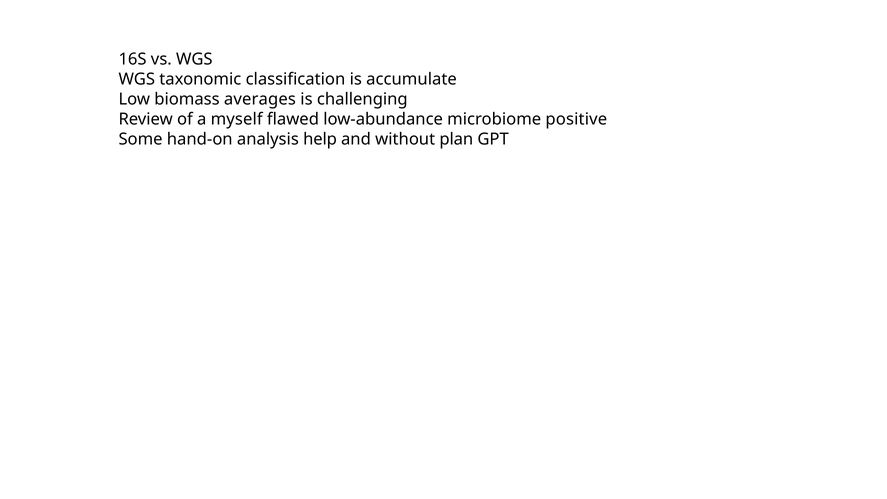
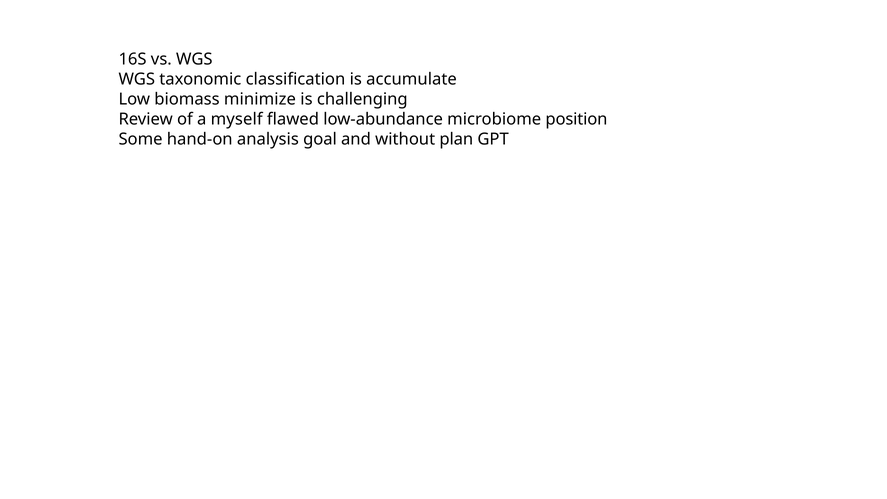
averages: averages -> minimize (260, 99)
positive: positive -> position (576, 119)
help: help -> goal (320, 139)
